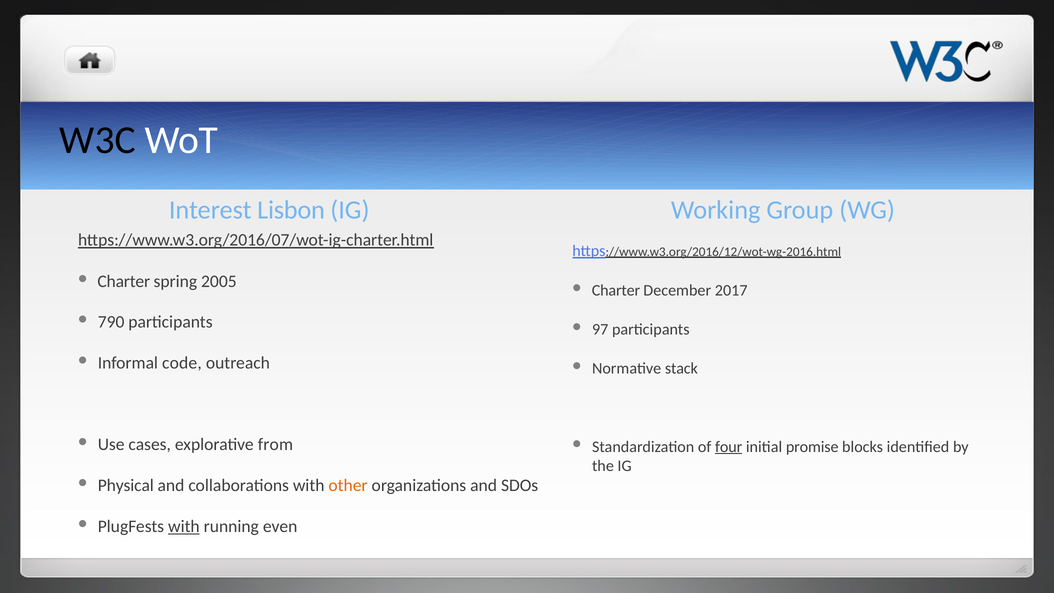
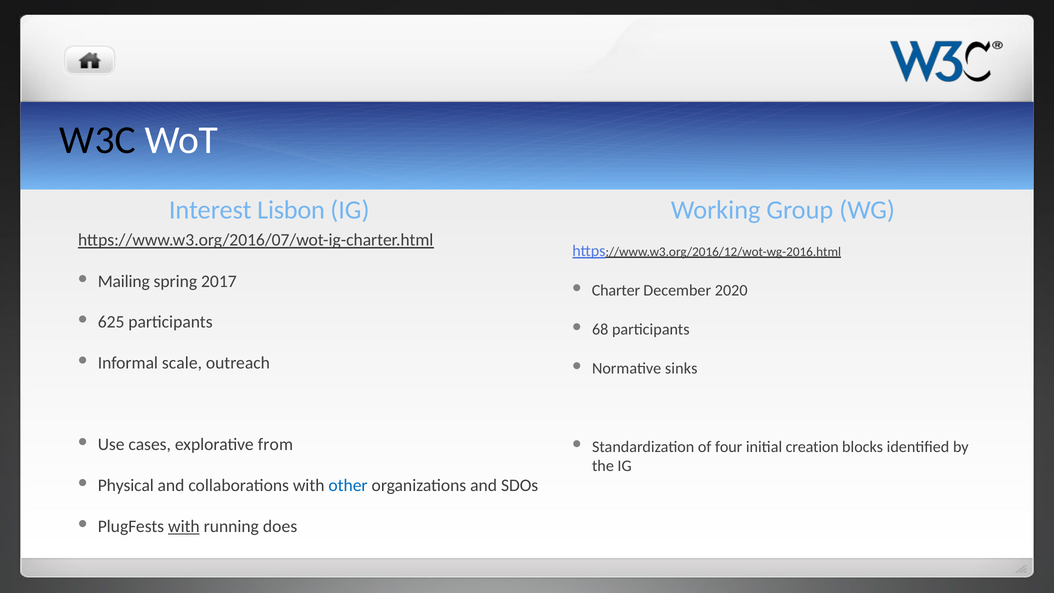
Charter: Charter -> Mailing (124, 281)
2005: 2005 -> 2017 (219, 281)
2017: 2017 -> 2020 (731, 290)
790: 790 -> 625 (111, 322)
97: 97 -> 68 (600, 329)
code: code -> scale (182, 363)
stack: stack -> sinks (681, 368)
four underline: present -> none (729, 447)
promise: promise -> creation (812, 447)
other colour: orange -> blue (348, 485)
even: even -> does (280, 526)
